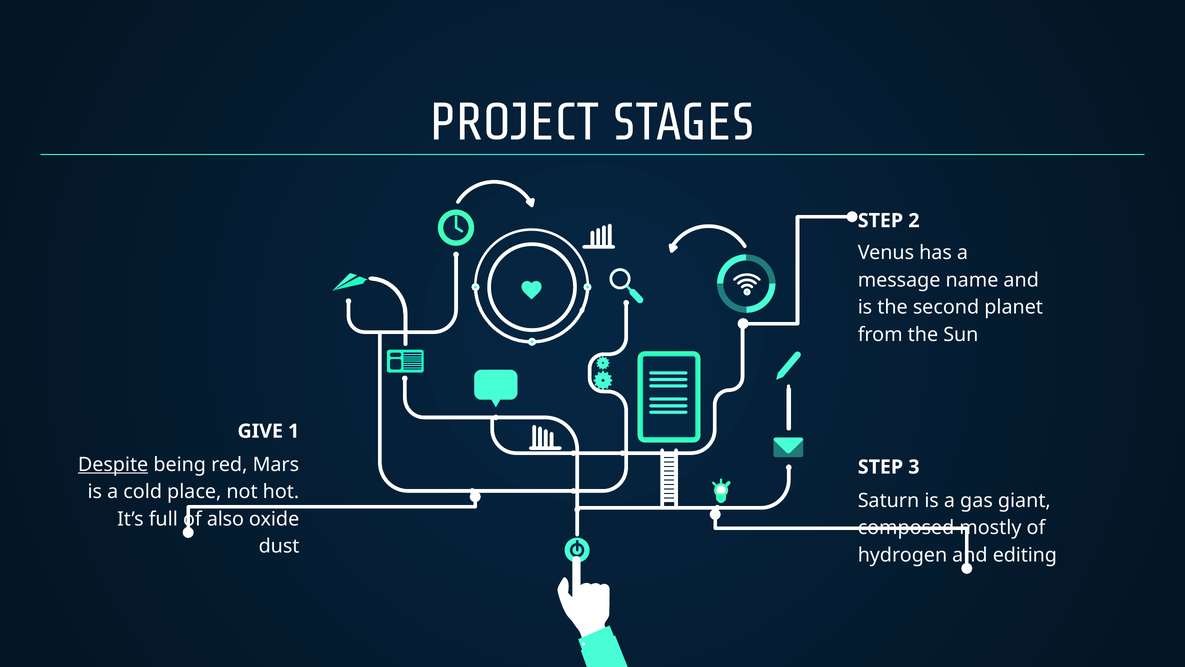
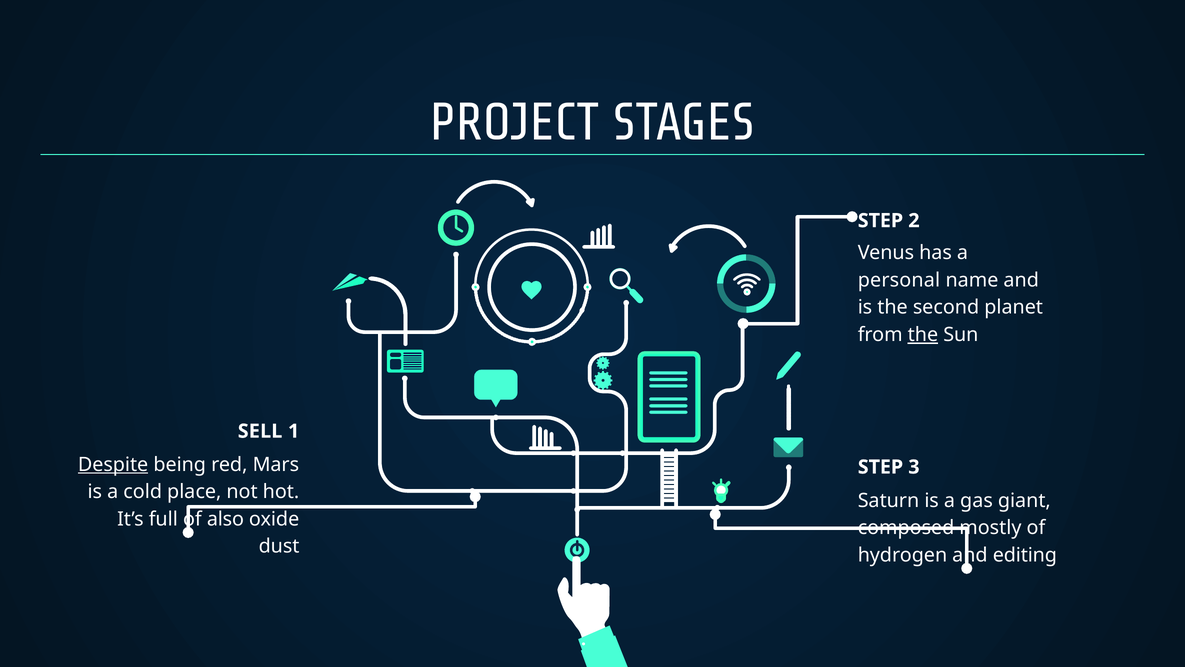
message: message -> personal (899, 280)
the underline: none -> present (923, 334)
GIVE: GIVE -> SELL (260, 431)
